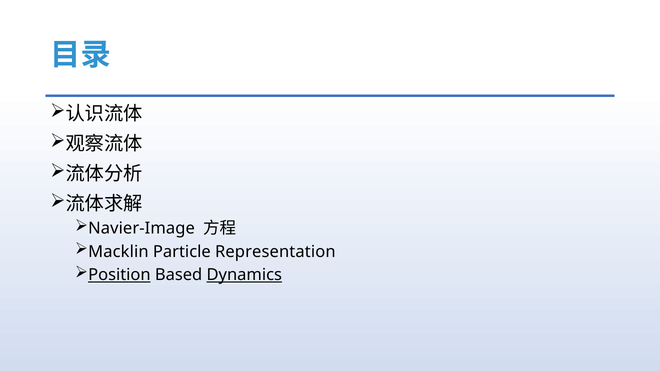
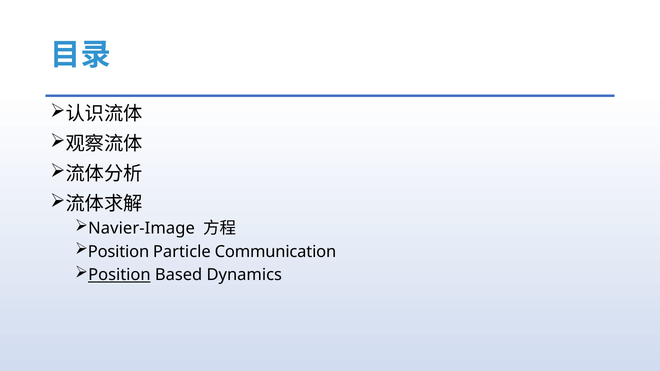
Macklin: Macklin -> Position (119, 252)
Representation: Representation -> Communication (275, 252)
Dynamics underline: present -> none (244, 275)
